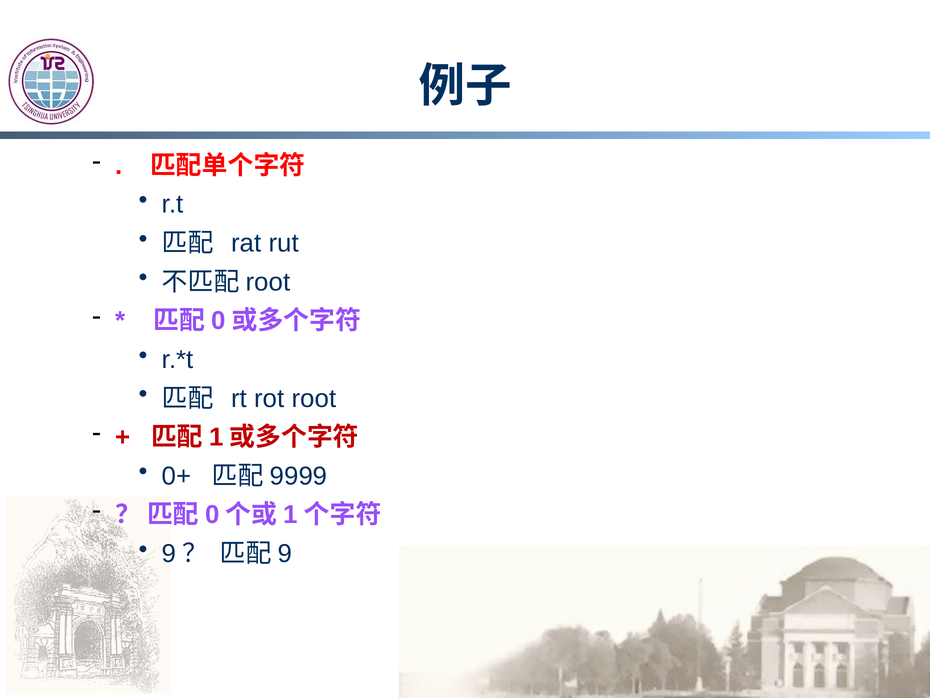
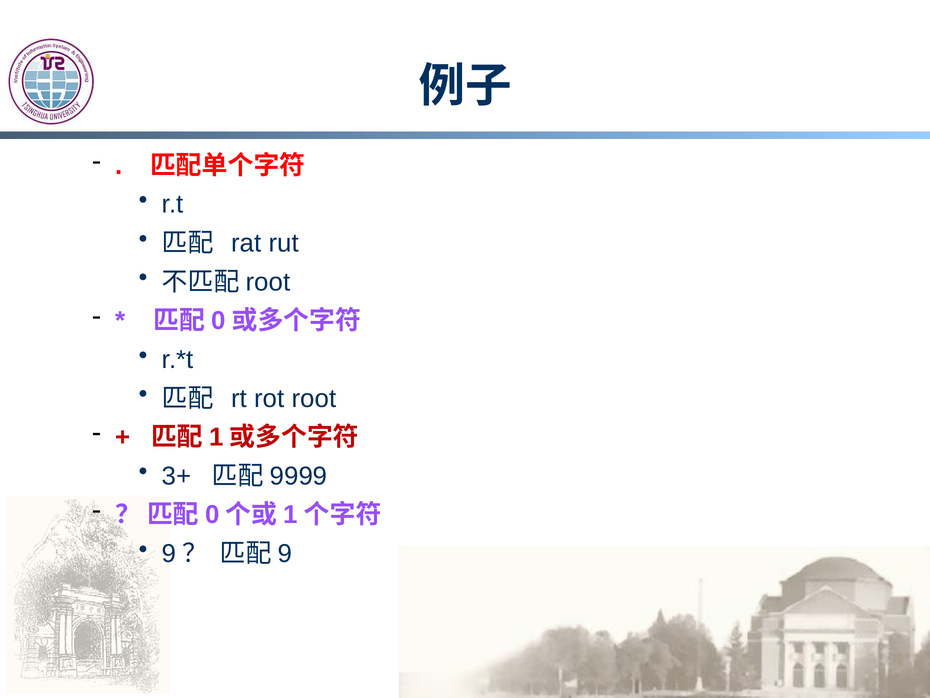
0+: 0+ -> 3+ (177, 476)
